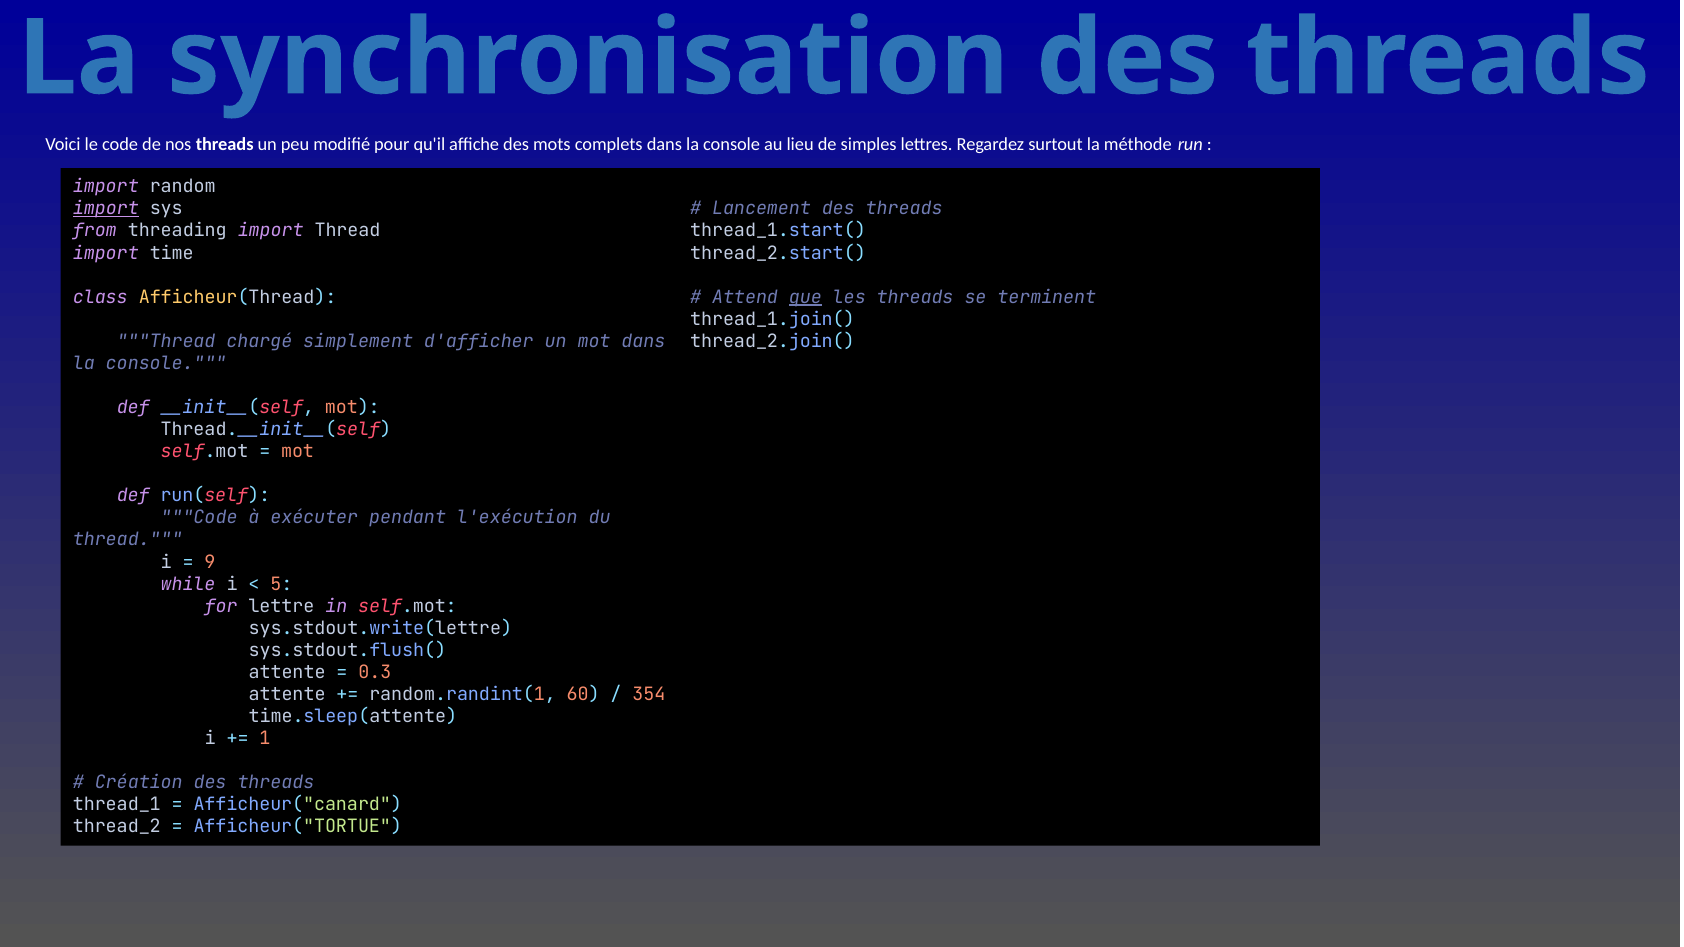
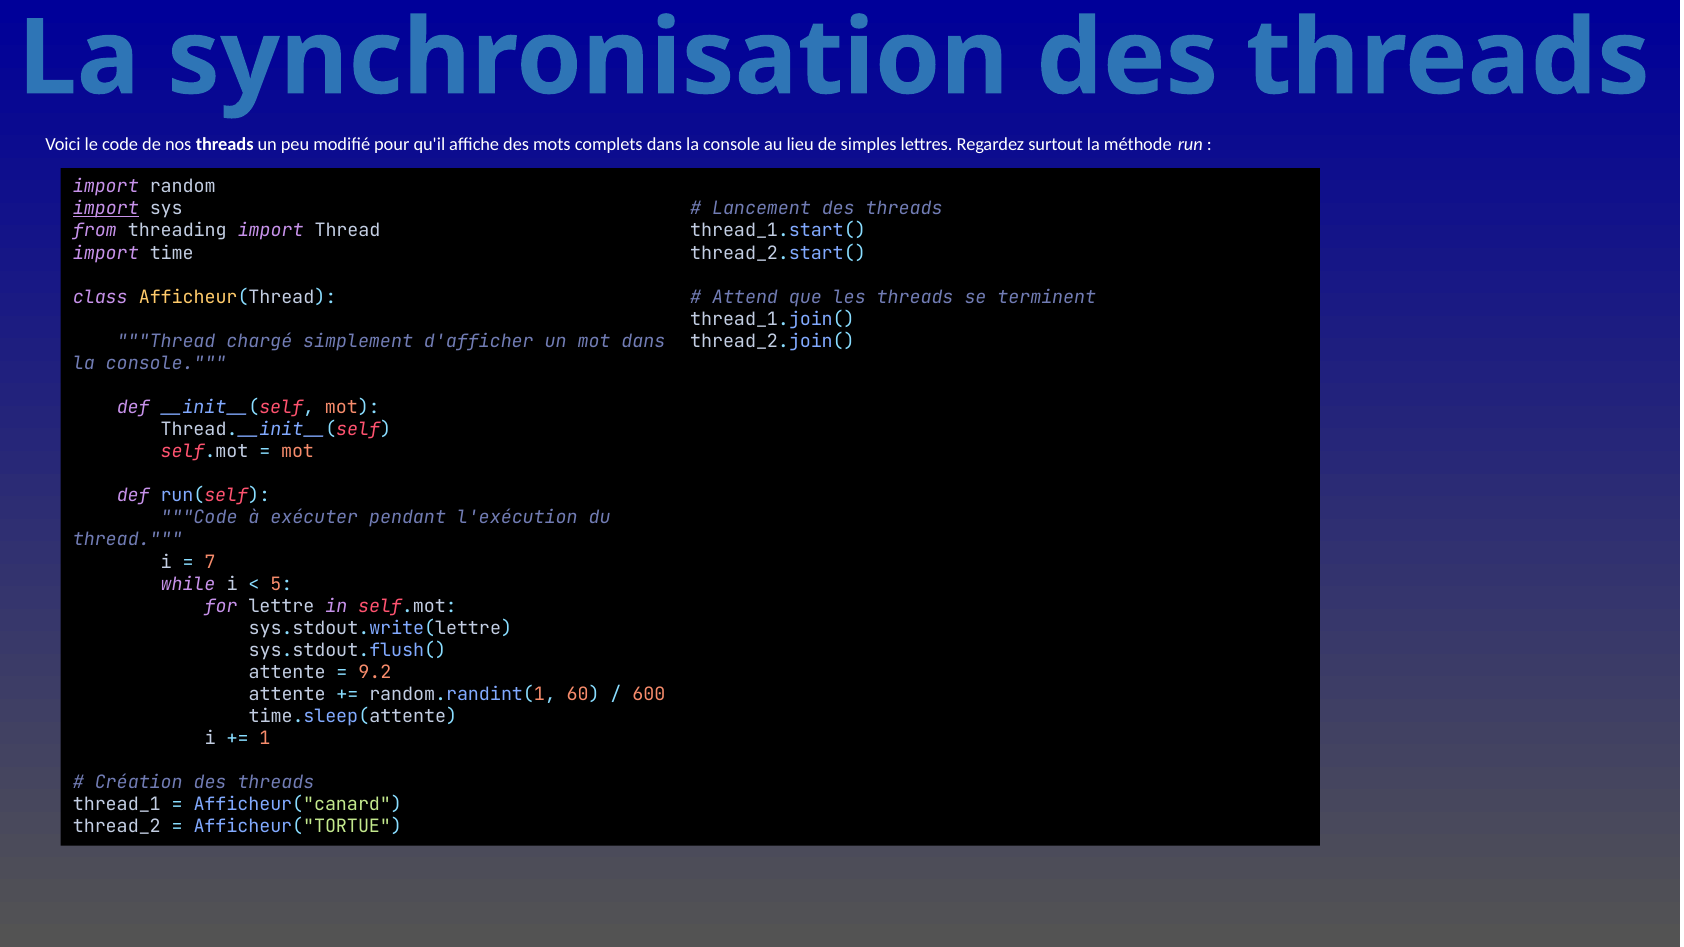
que underline: present -> none (805, 297)
9: 9 -> 7 (210, 562)
0.3: 0.3 -> 9.2 (375, 673)
354: 354 -> 600 (649, 695)
